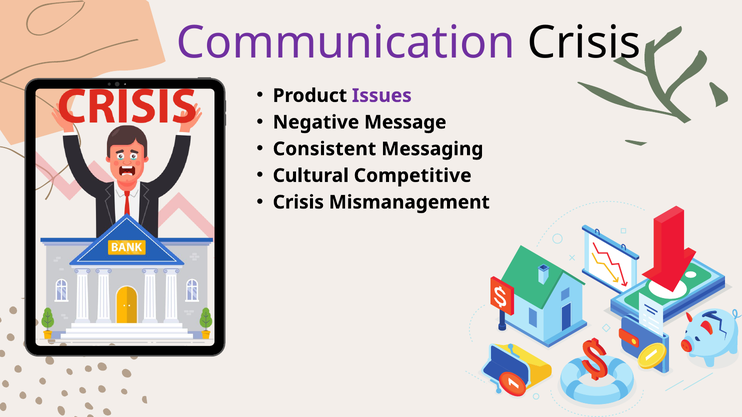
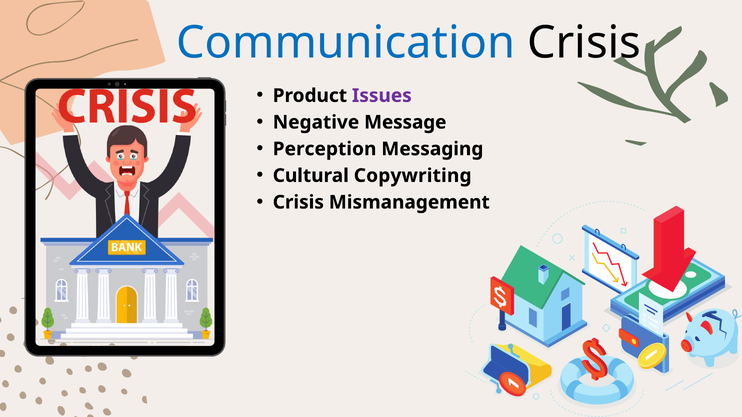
Communication colour: purple -> blue (346, 43)
Consistent: Consistent -> Perception (325, 149)
Competitive: Competitive -> Copywriting (413, 176)
